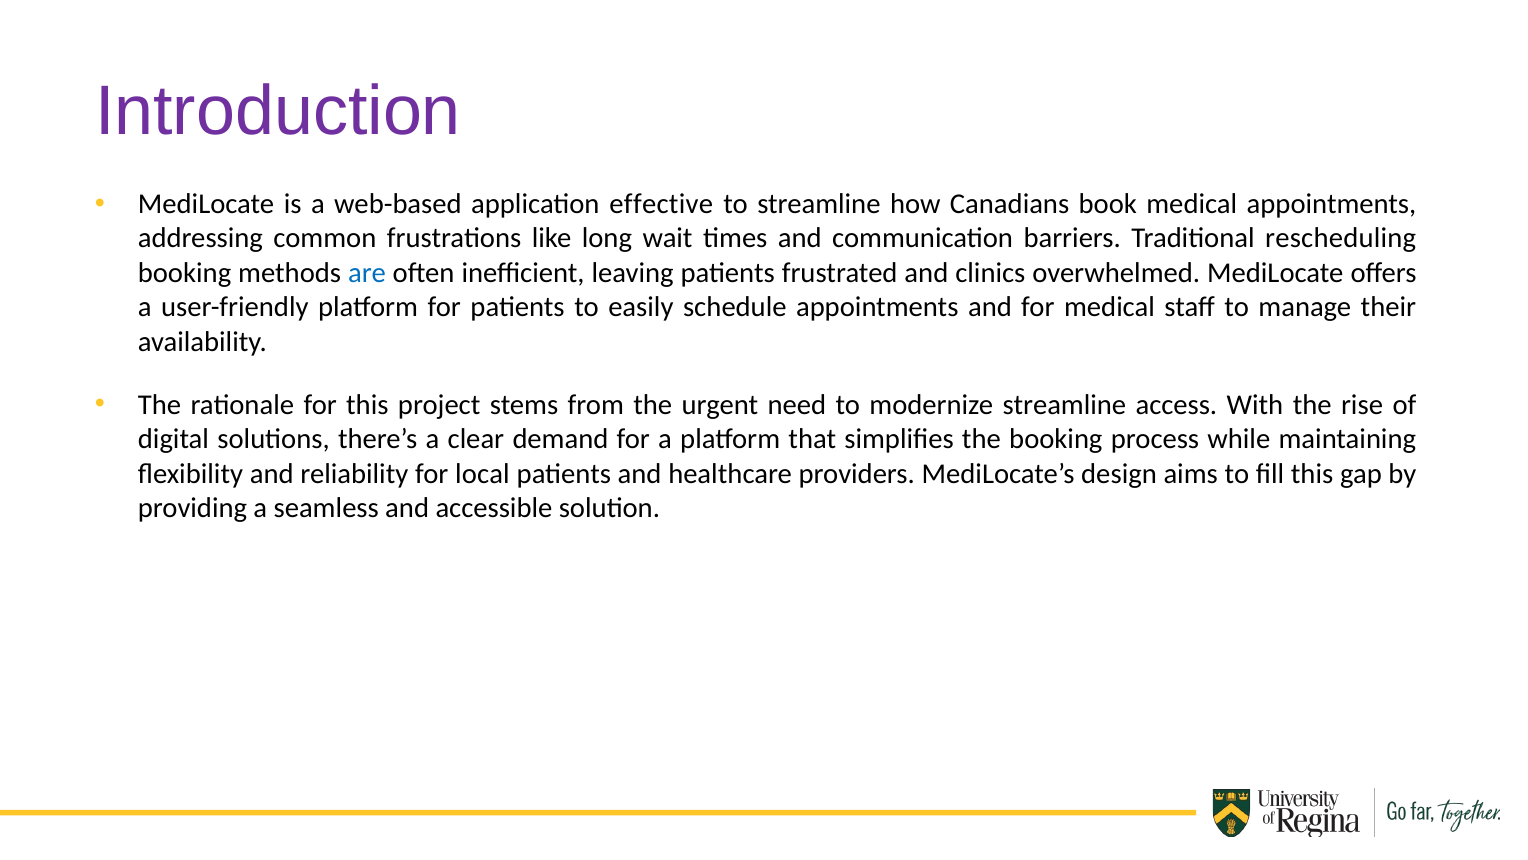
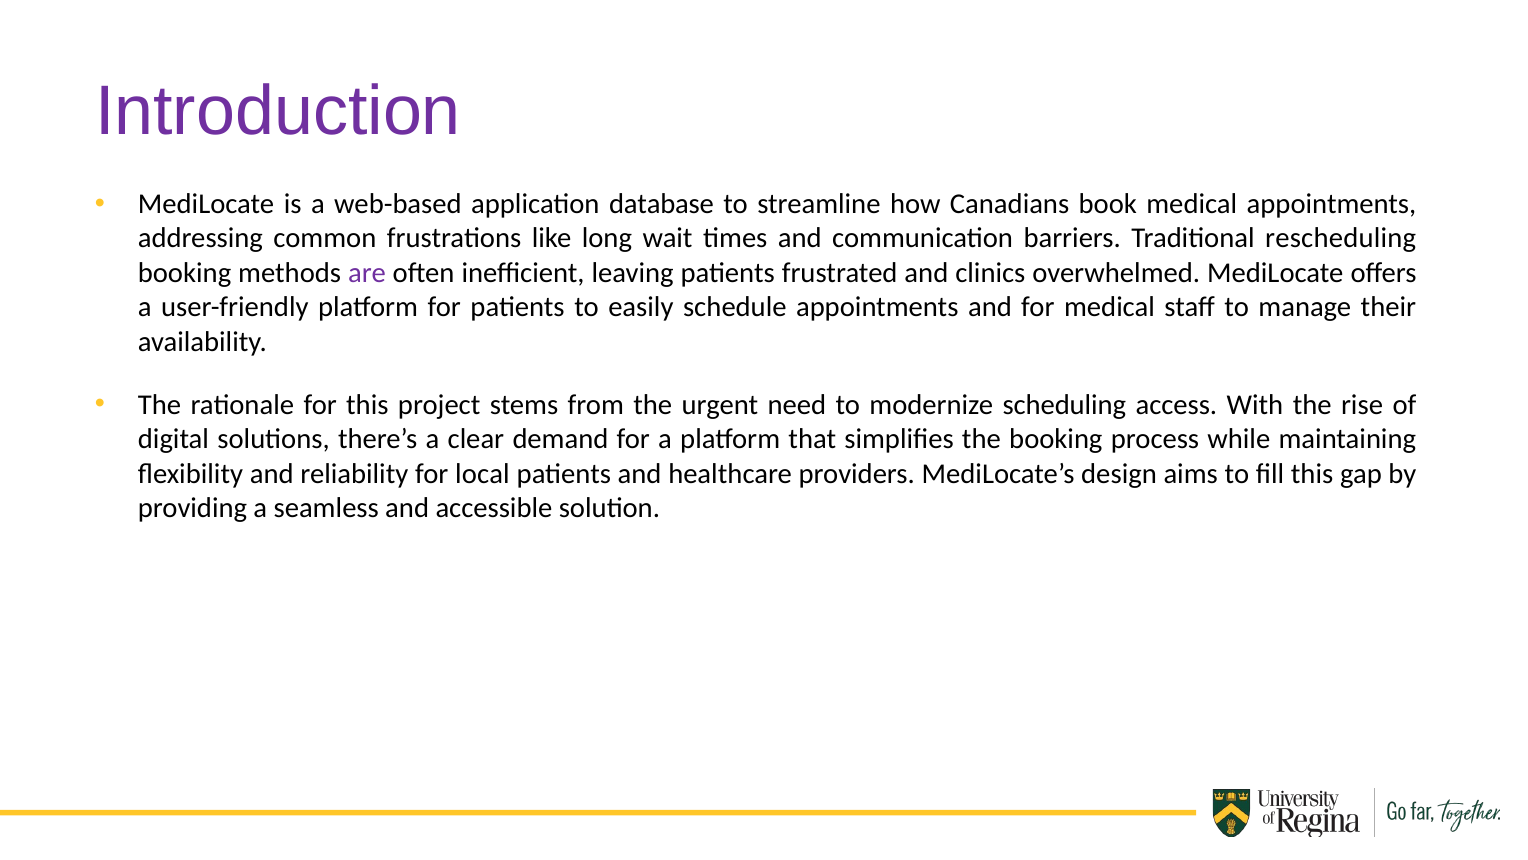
effective: effective -> database (662, 204)
are colour: blue -> purple (367, 273)
modernize streamline: streamline -> scheduling (1064, 405)
